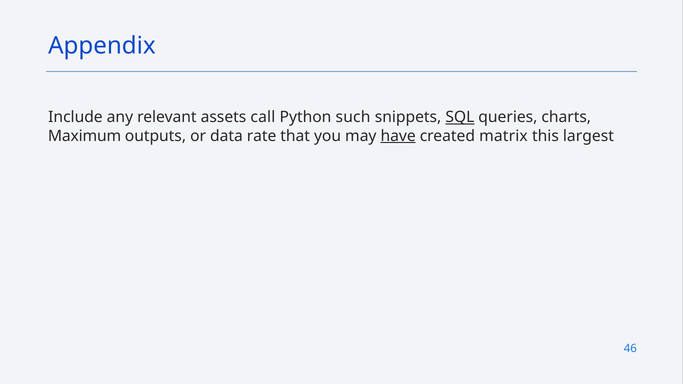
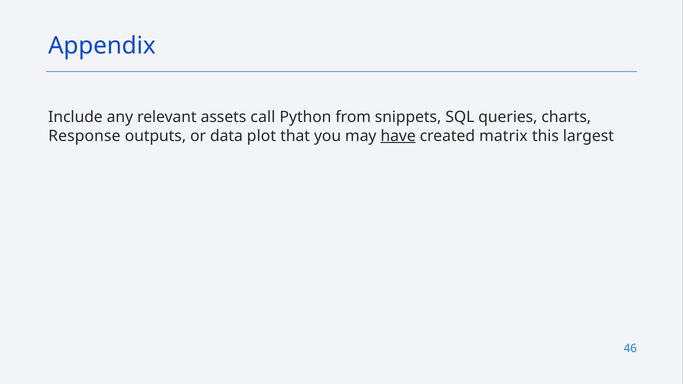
such: such -> from (353, 117)
SQL underline: present -> none (460, 117)
Maximum: Maximum -> Response (84, 136)
rate: rate -> plot (261, 136)
